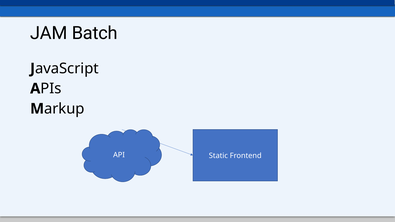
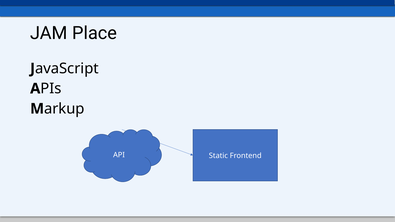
Batch: Batch -> Place (95, 33)
